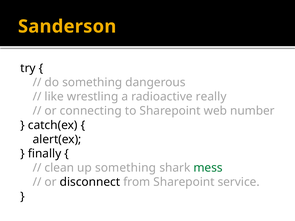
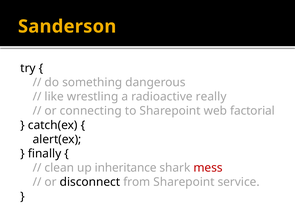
number: number -> factorial (252, 111)
up something: something -> inheritance (126, 168)
mess colour: green -> red (208, 168)
